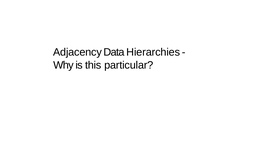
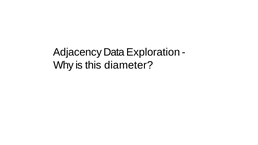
Hierarchies: Hierarchies -> Exploration (153, 52)
particular: particular -> diameter (129, 65)
